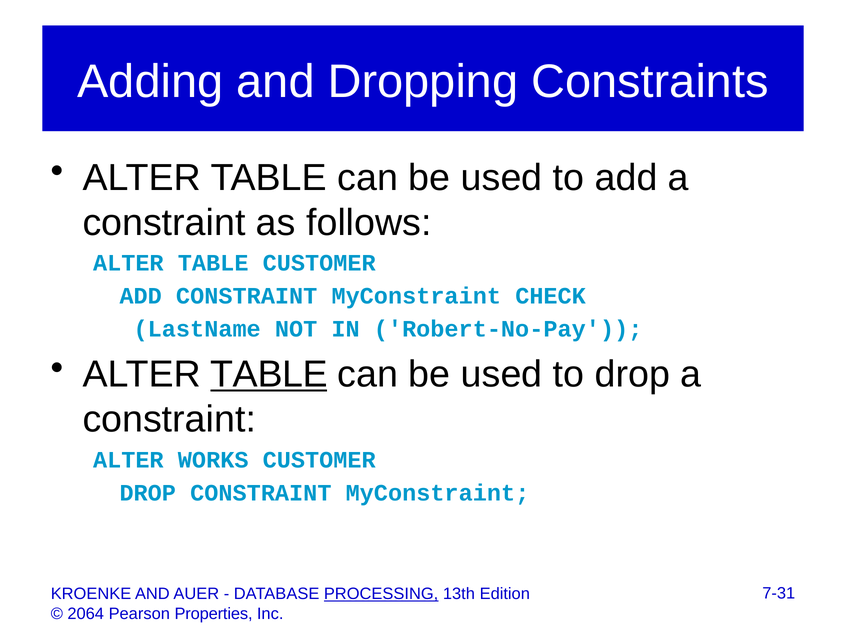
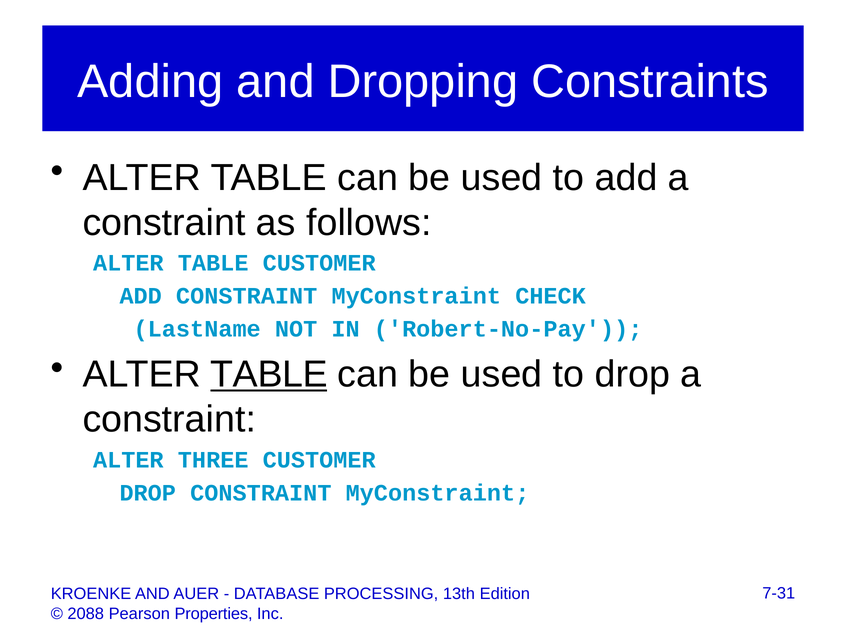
WORKS: WORKS -> THREE (213, 460)
PROCESSING underline: present -> none (381, 593)
2064: 2064 -> 2088 (86, 613)
